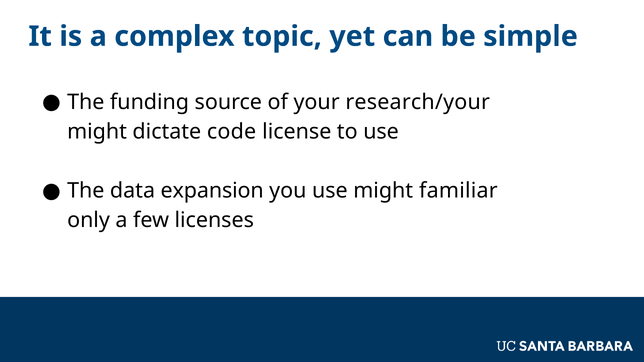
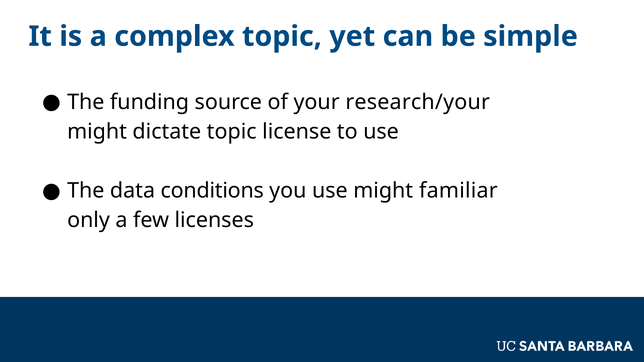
dictate code: code -> topic (232, 132)
expansion: expansion -> conditions (212, 191)
